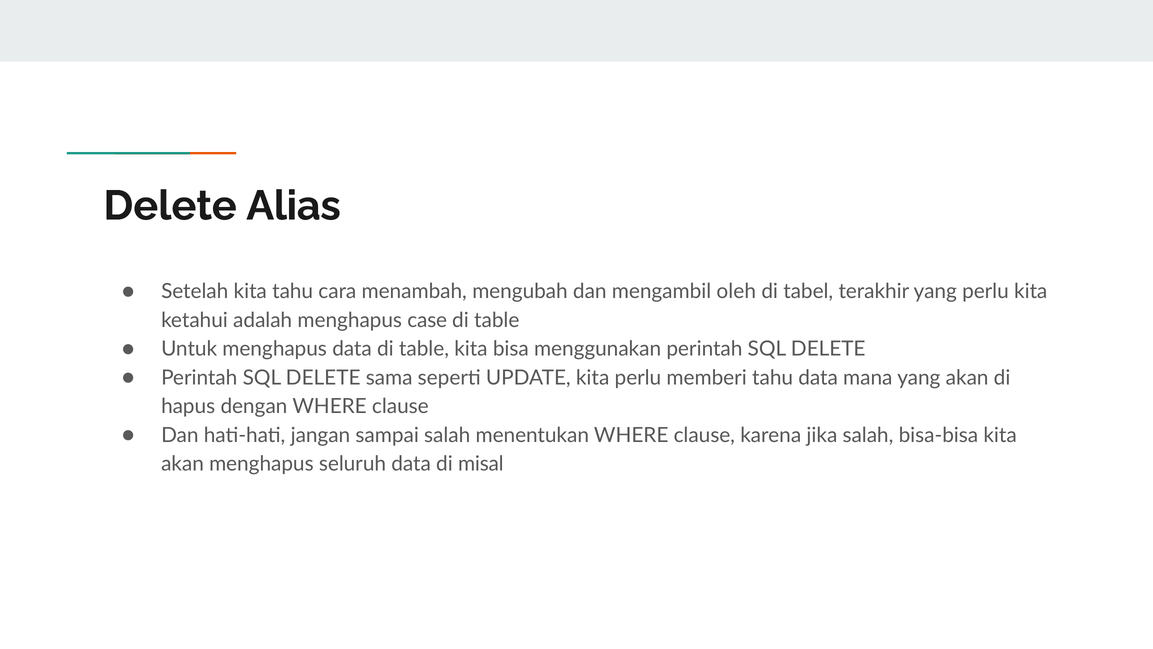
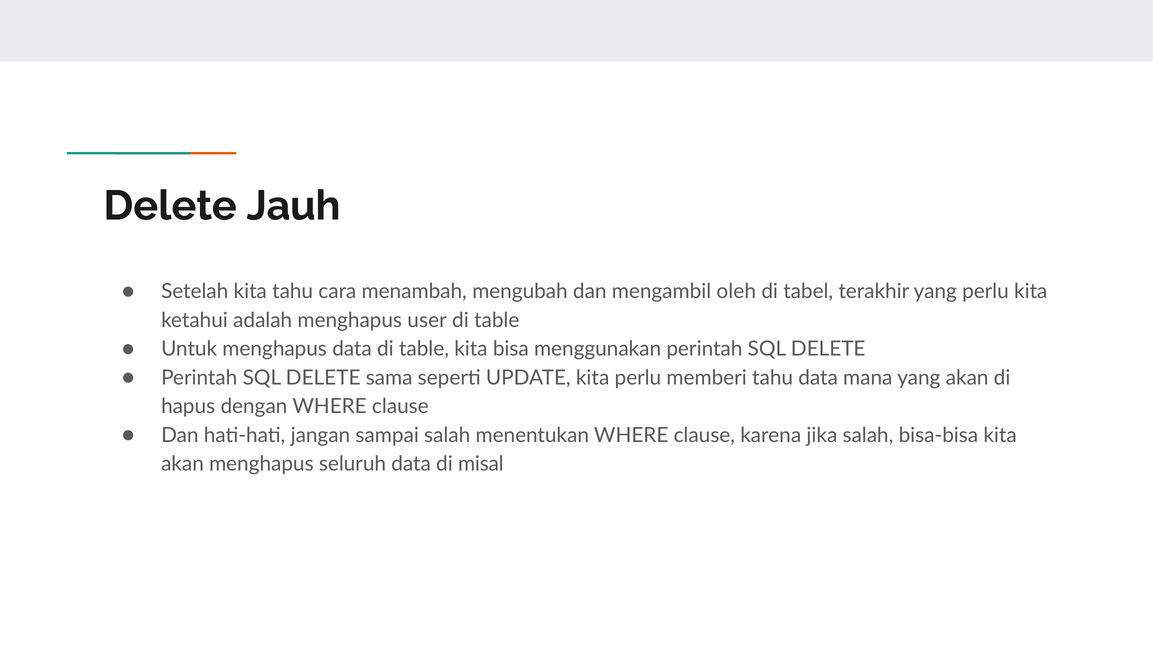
Alias: Alias -> Jauh (294, 206)
case: case -> user (427, 320)
